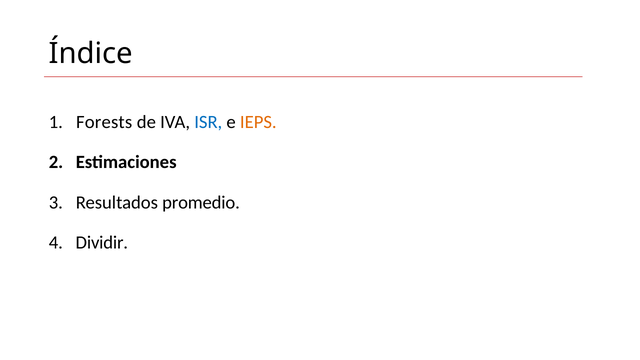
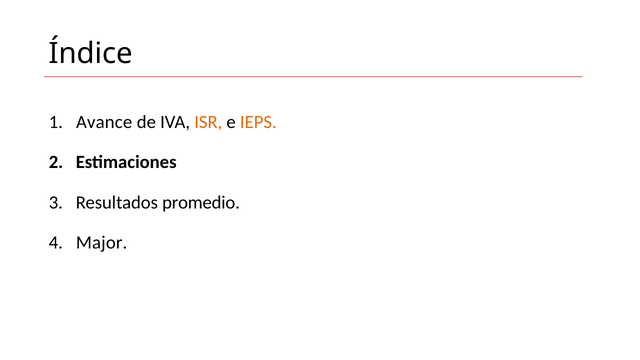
Forests: Forests -> Avance (104, 122)
ISR colour: blue -> orange (208, 122)
Dividir: Dividir -> Major (102, 243)
